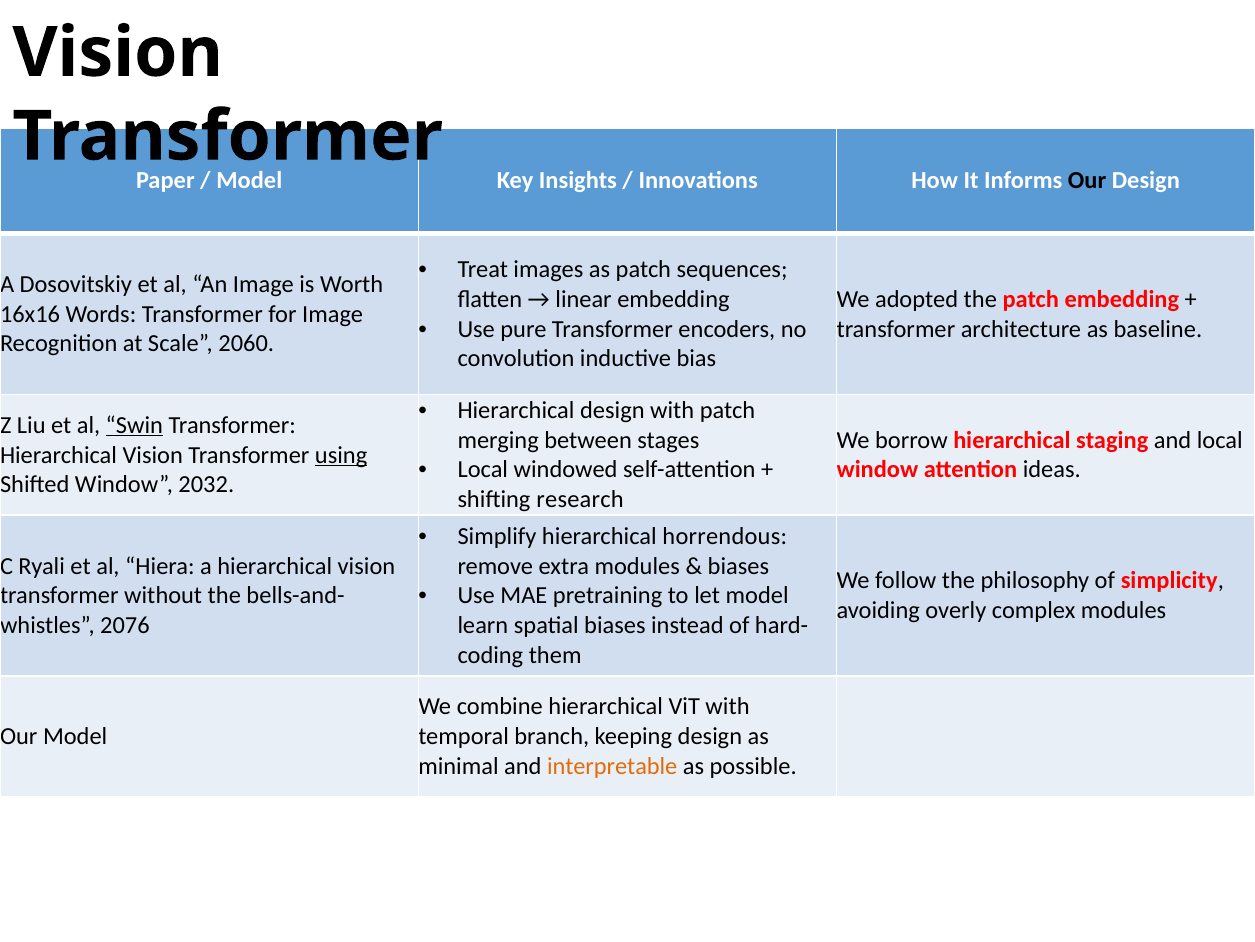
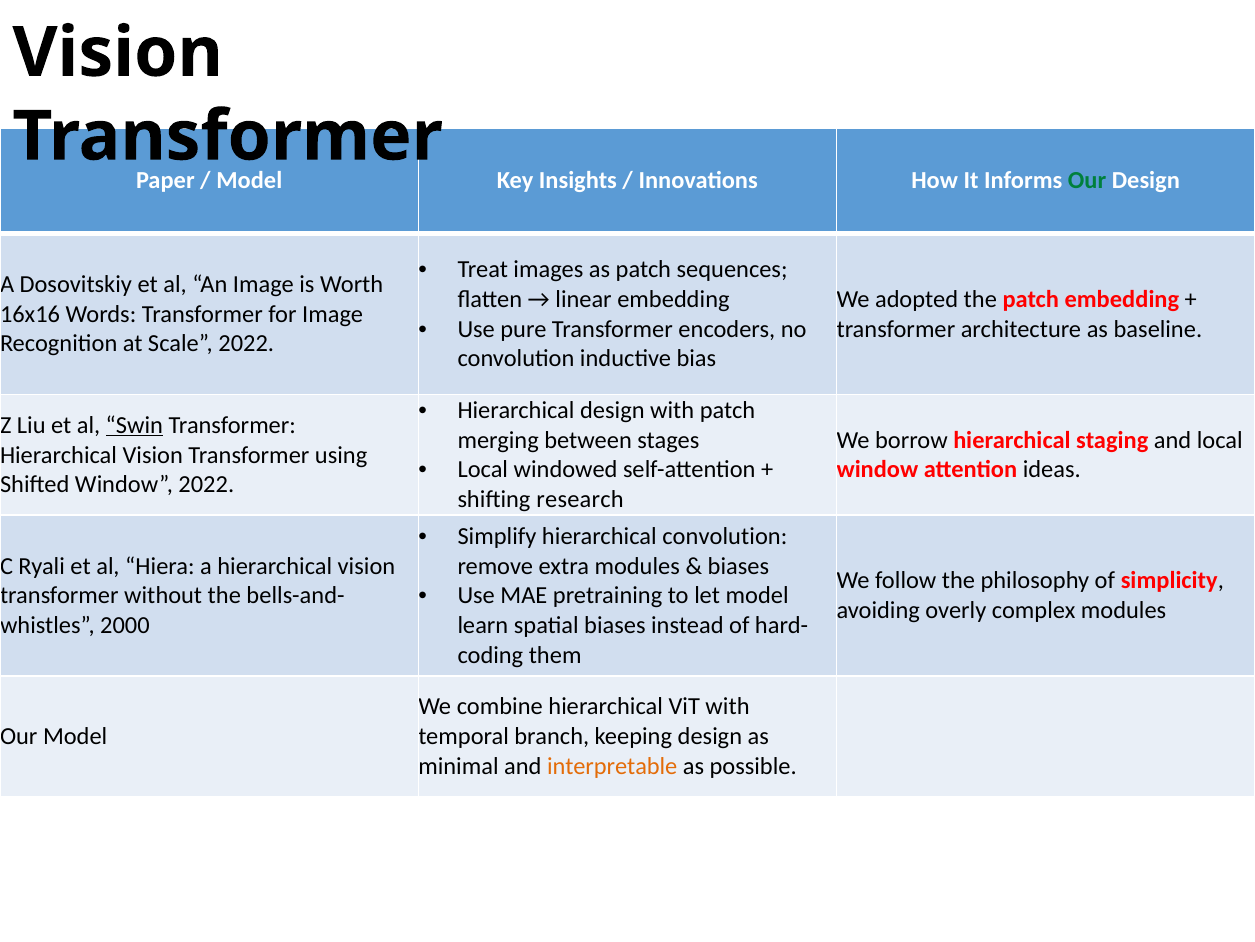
Our colour: black -> green (1087, 181)
Scale 2060: 2060 -> 2022 (246, 344)
using underline: present -> none (341, 455)
Window 2032: 2032 -> 2022 (206, 484)
hierarchical horrendous: horrendous -> convolution (725, 536)
2076: 2076 -> 2000 (125, 625)
